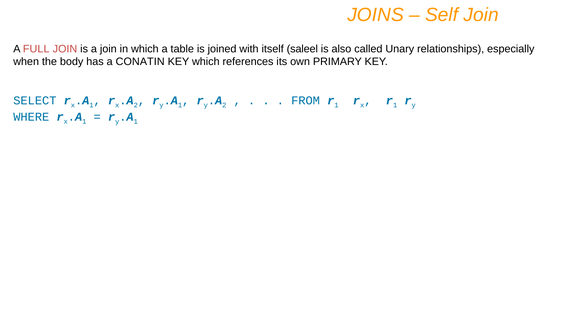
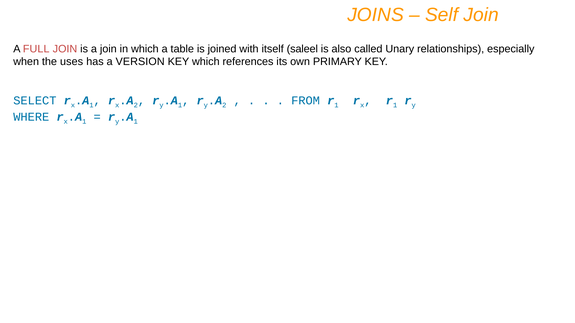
body: body -> uses (72, 62)
CONATIN: CONATIN -> VERSION (140, 62)
